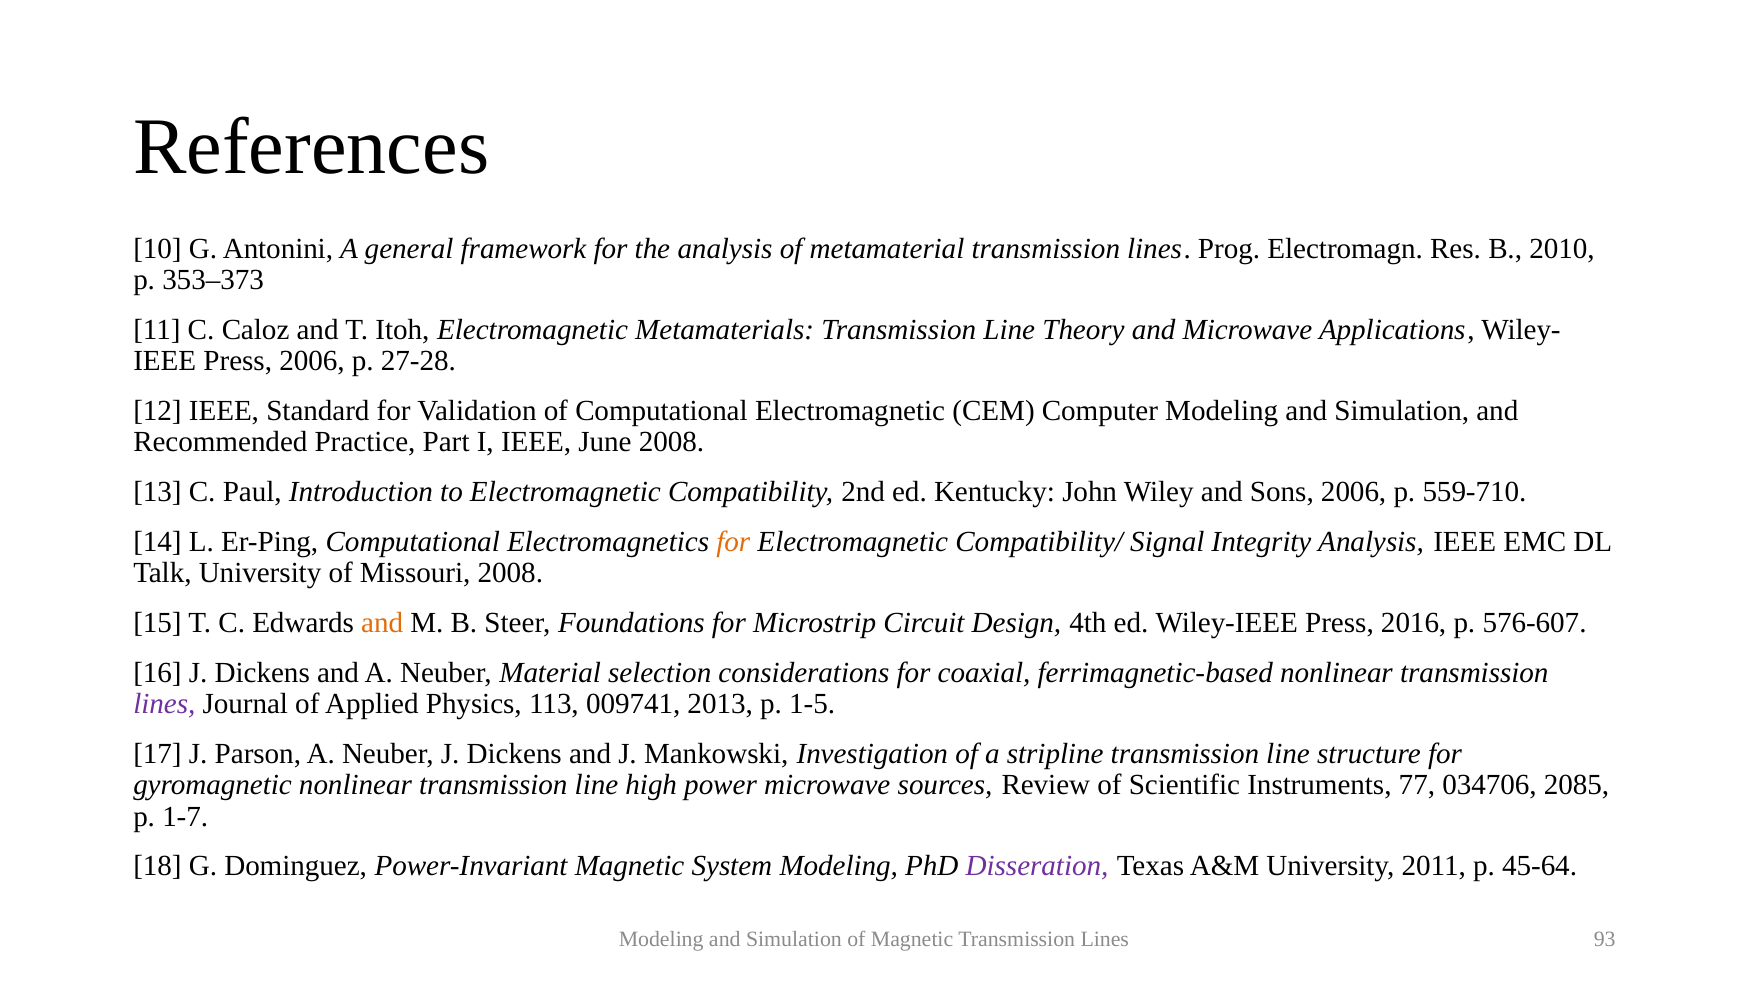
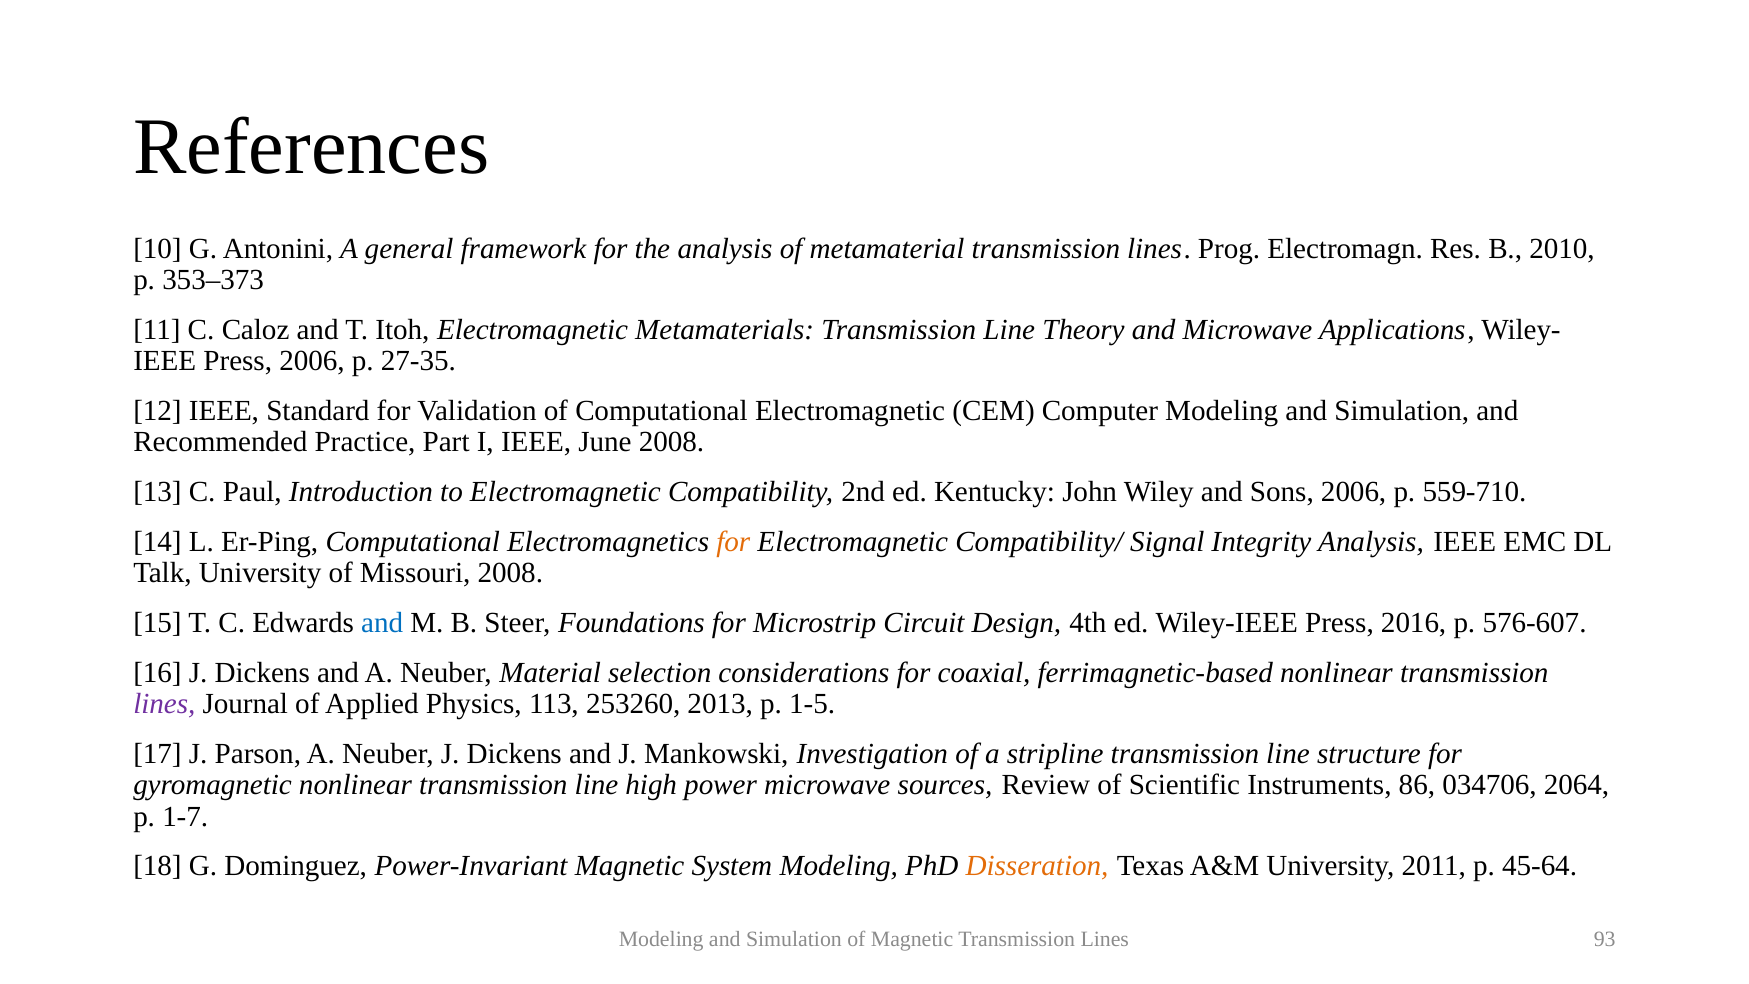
27-28: 27-28 -> 27-35 (418, 361)
and colour: orange -> blue (382, 623)
009741: 009741 -> 253260 (633, 704)
77: 77 -> 86 (1417, 785)
2085: 2085 -> 2064 (1576, 785)
Disseration colour: purple -> orange (1037, 866)
